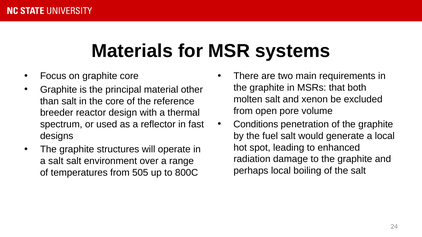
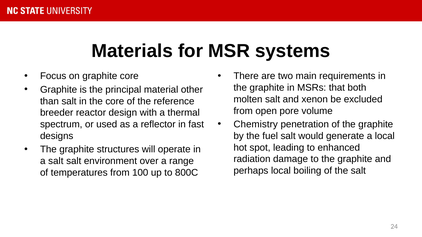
Conditions: Conditions -> Chemistry (256, 125)
505: 505 -> 100 (140, 173)
